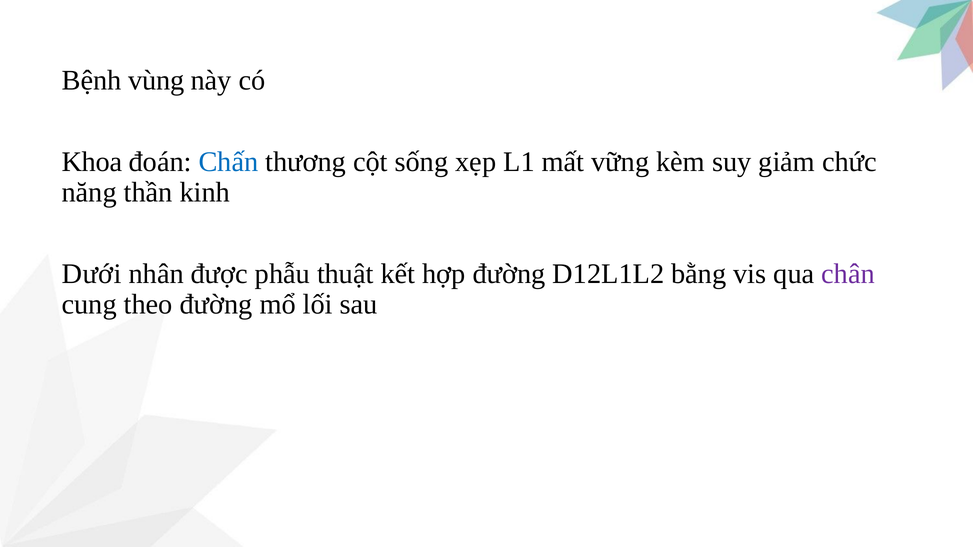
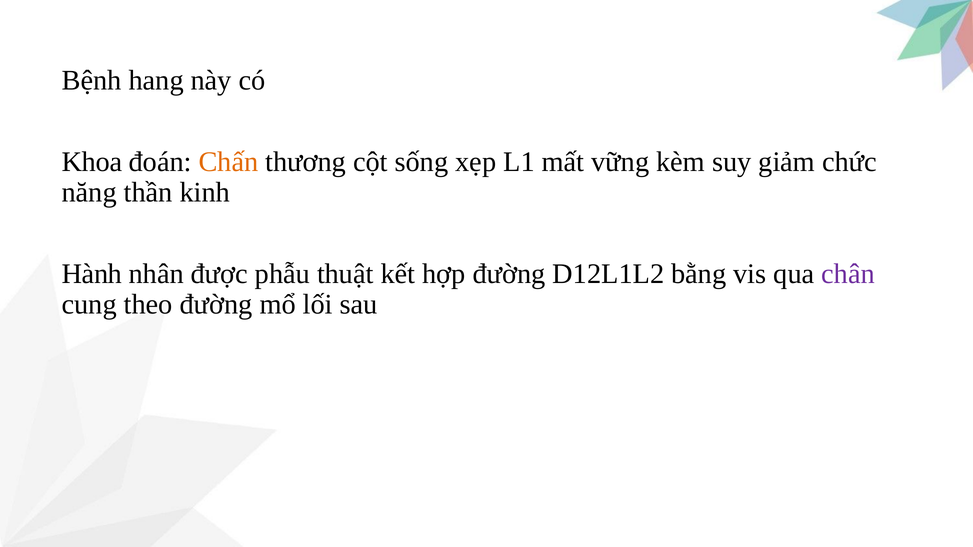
vùng: vùng -> hang (156, 80)
Chấn colour: blue -> orange (228, 162)
Dưới: Dưới -> Hành (92, 274)
